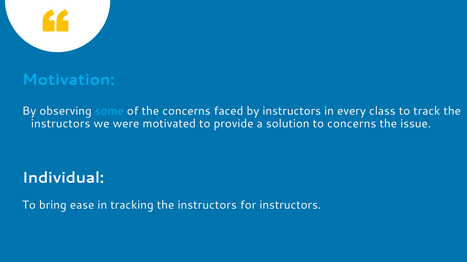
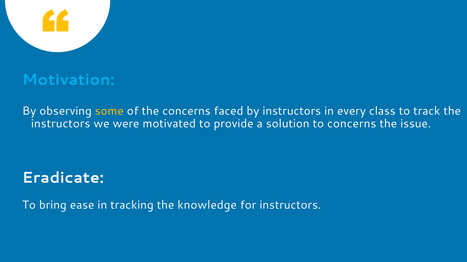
some colour: light blue -> yellow (109, 111)
Individual: Individual -> Eradicate (63, 178)
tracking the instructors: instructors -> knowledge (207, 205)
